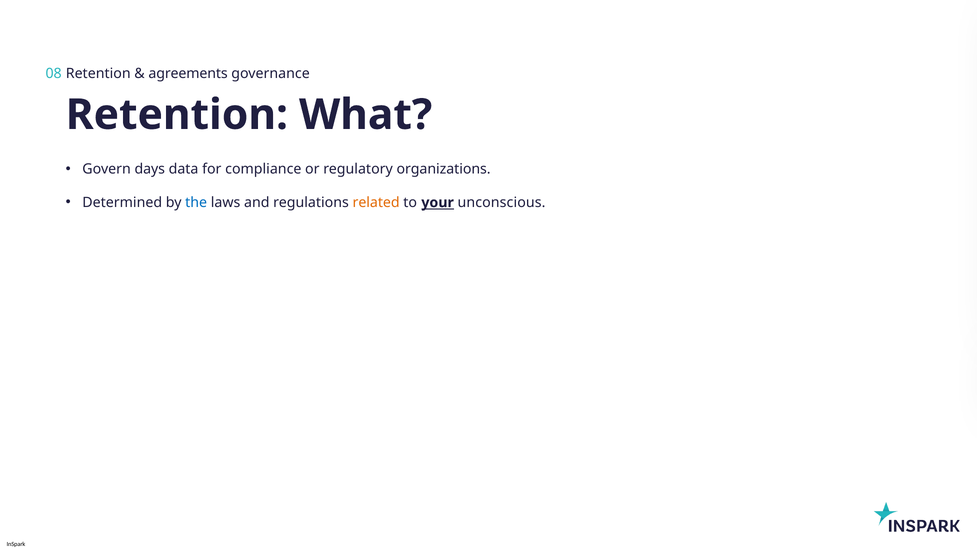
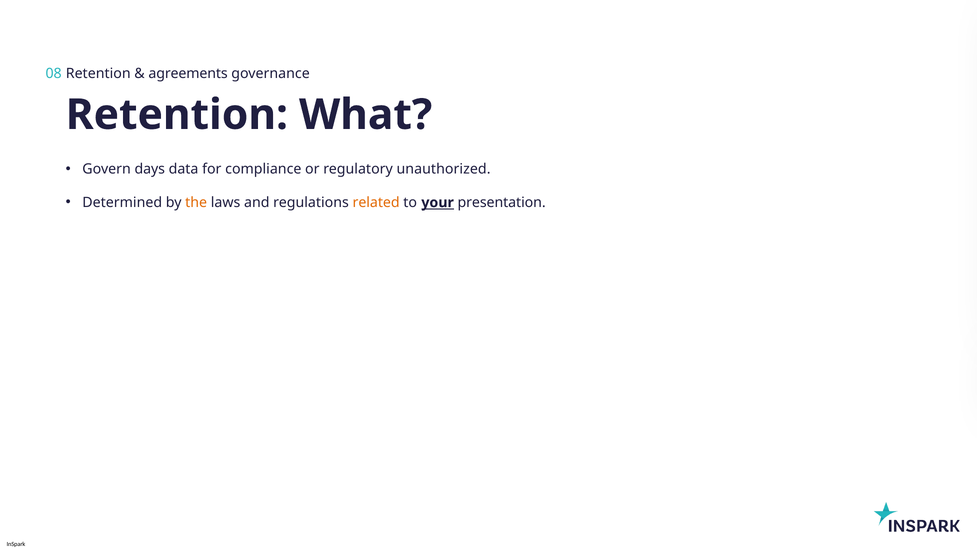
organizations: organizations -> unauthorized (444, 169)
the colour: blue -> orange (196, 202)
unconscious: unconscious -> presentation (502, 202)
